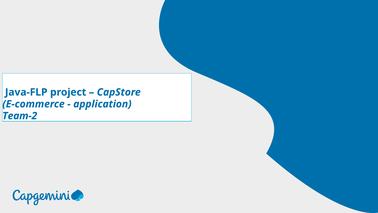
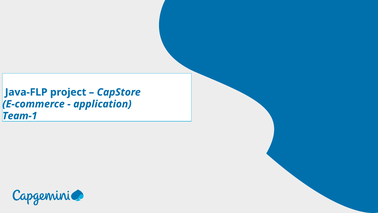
Team-2: Team-2 -> Team-1 (20, 116)
